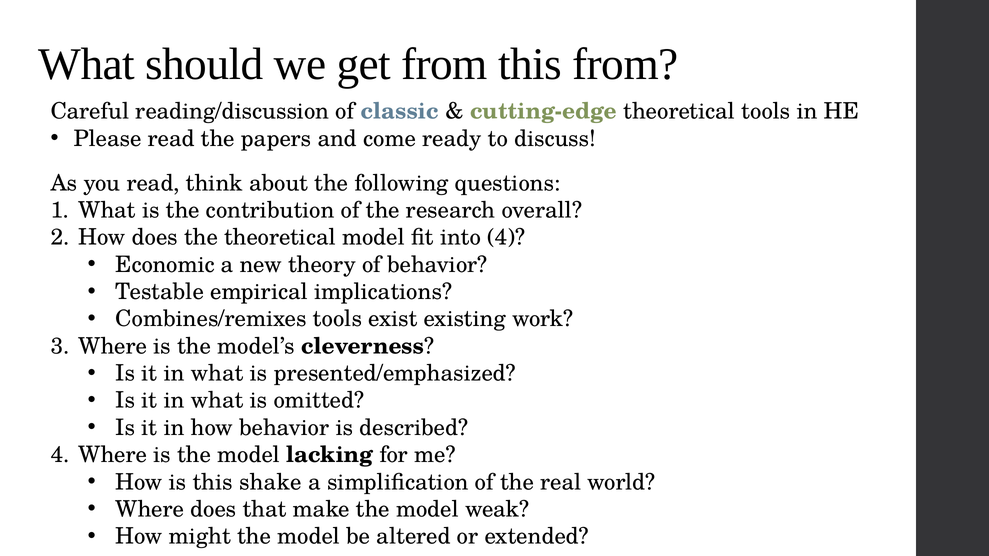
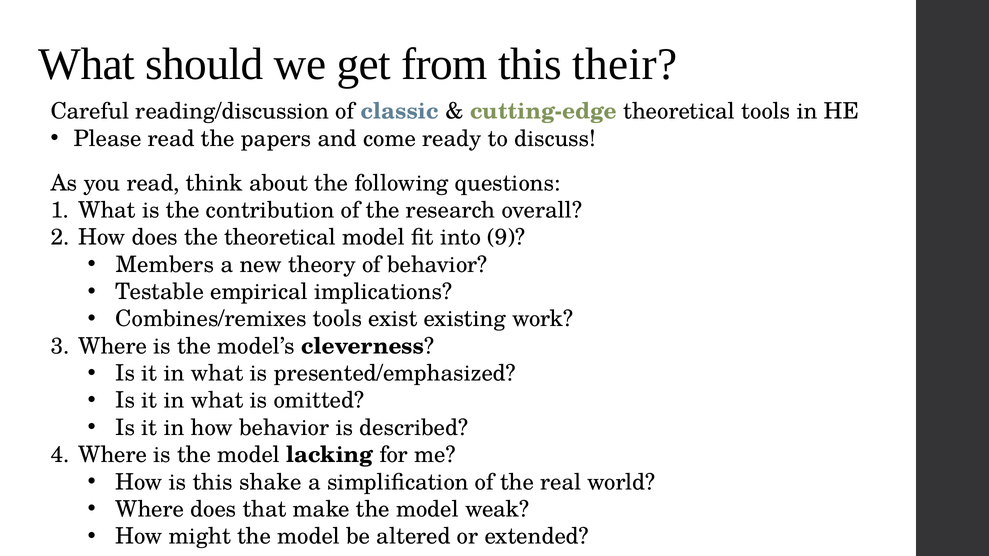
this from: from -> their (625, 64)
into 4: 4 -> 9 (506, 238)
Economic: Economic -> Members (165, 265)
